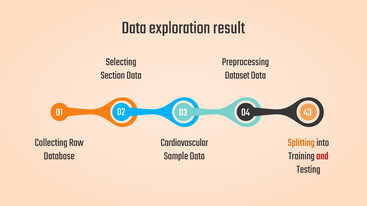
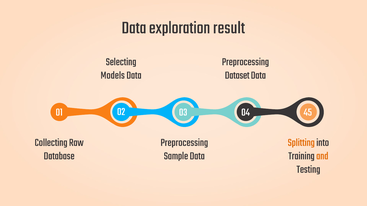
Section: Section -> Models (113, 75)
43: 43 -> 45 (308, 112)
Cardiovascular: Cardiovascular -> Preprocessing (184, 143)
and colour: red -> orange (322, 156)
